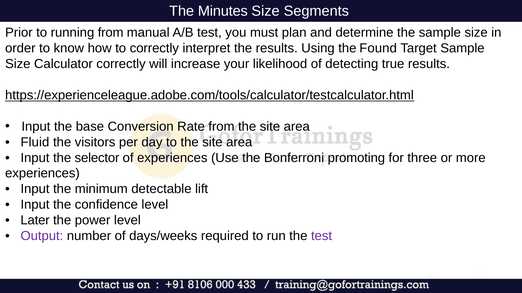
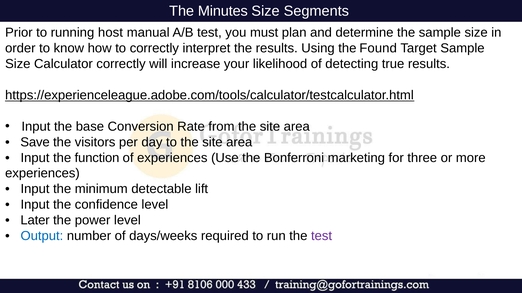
running from: from -> host (110, 33)
Fluid: Fluid -> Save (35, 142)
selector: selector -> function (97, 158)
promoting: promoting -> marketing (356, 158)
Output colour: purple -> blue (42, 236)
